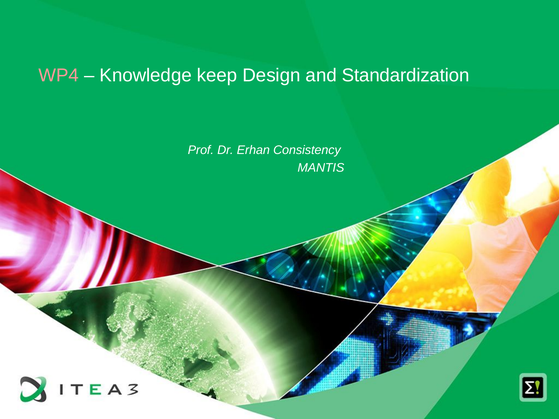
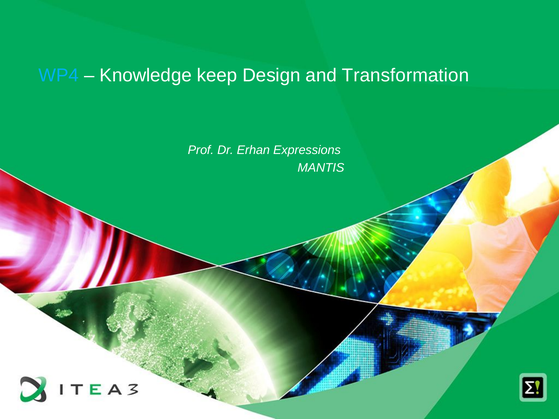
WP4 colour: pink -> light blue (59, 75)
Standardization: Standardization -> Transformation (406, 75)
Consistency: Consistency -> Expressions (307, 150)
